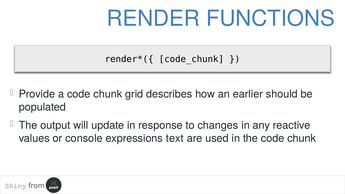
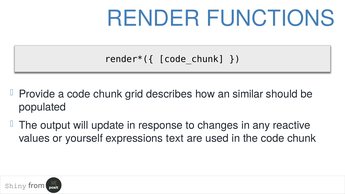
earlier: earlier -> similar (248, 94)
console: console -> yourself (84, 138)
